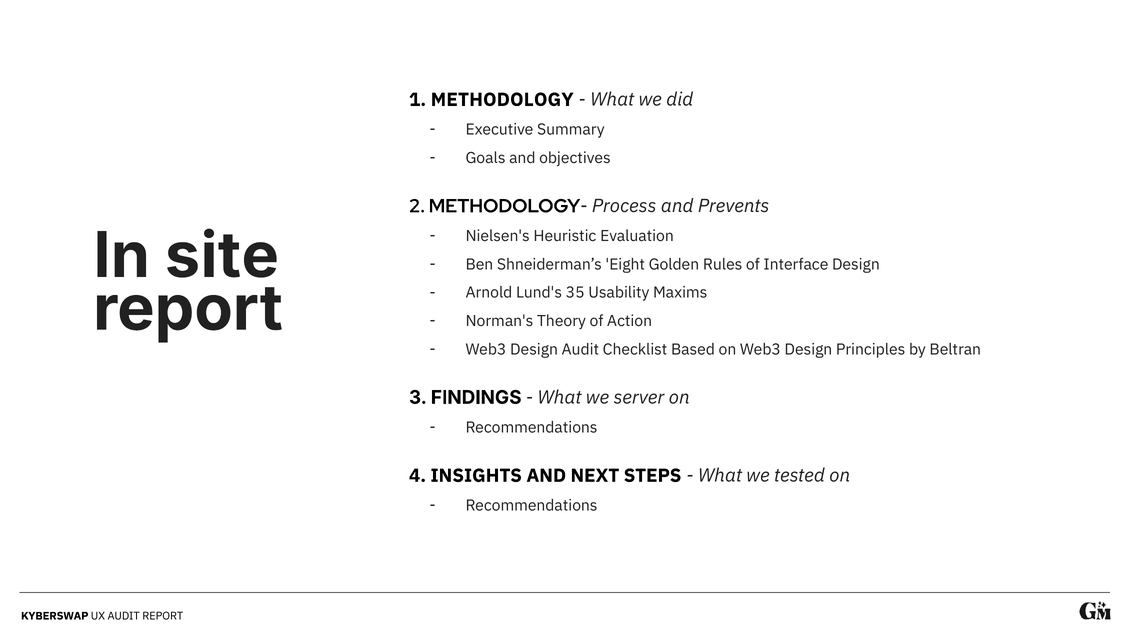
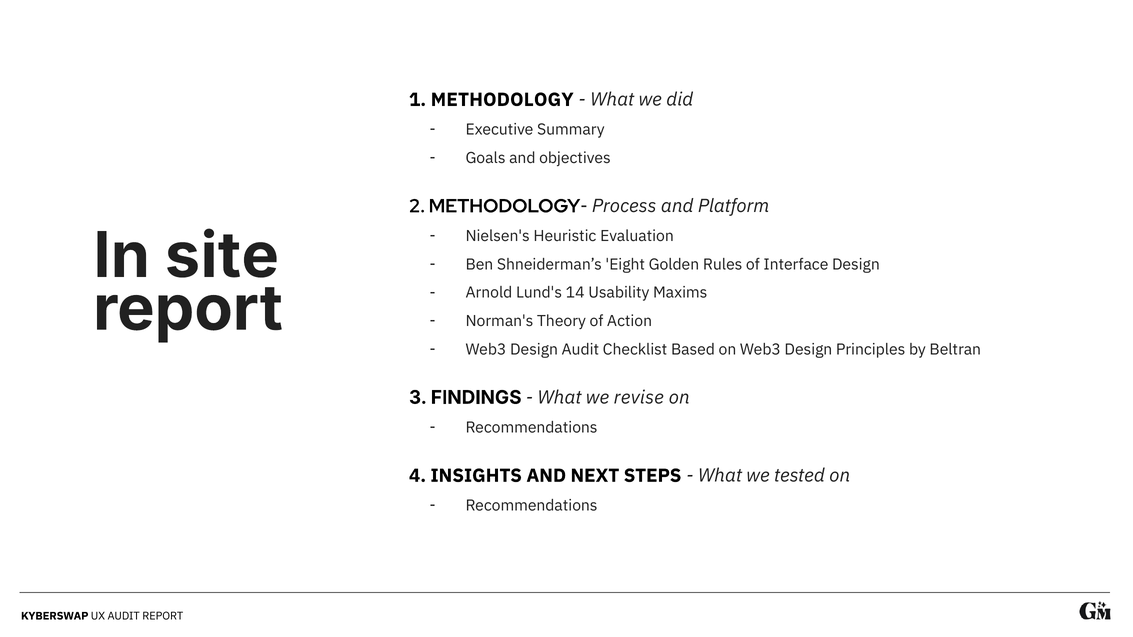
Prevents: Prevents -> Platform (734, 206)
35: 35 -> 14 (575, 293)
server: server -> revise (639, 398)
